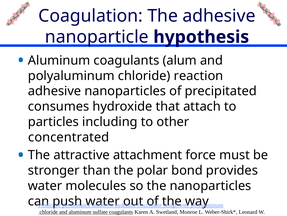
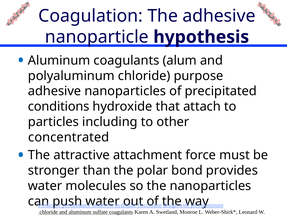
reaction: reaction -> purpose (199, 76)
consumes: consumes -> conditions (59, 106)
